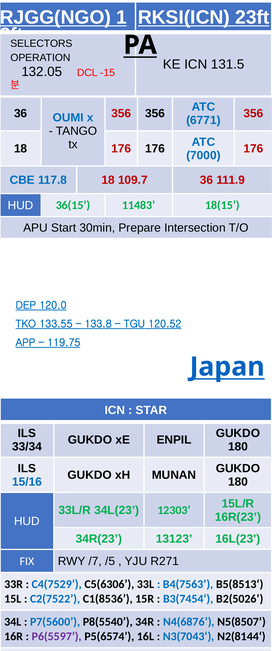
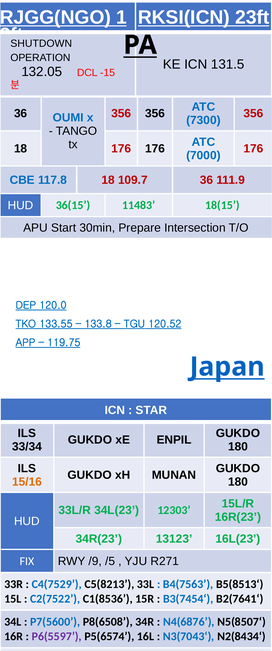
SELECTORS: SELECTORS -> SHUTDOWN (41, 43)
6771: 6771 -> 7300 (203, 120)
15/16 colour: blue -> orange (27, 482)
/7: /7 -> /9 (95, 561)
C5(6306: C5(6306 -> C5(8213 (109, 584)
B2(5026‘: B2(5026‘ -> B2(7641‘ (240, 599)
P8(5540: P8(5540 -> P8(6508 (108, 622)
N2(8144‘: N2(8144‘ -> N2(8434‘ (241, 636)
